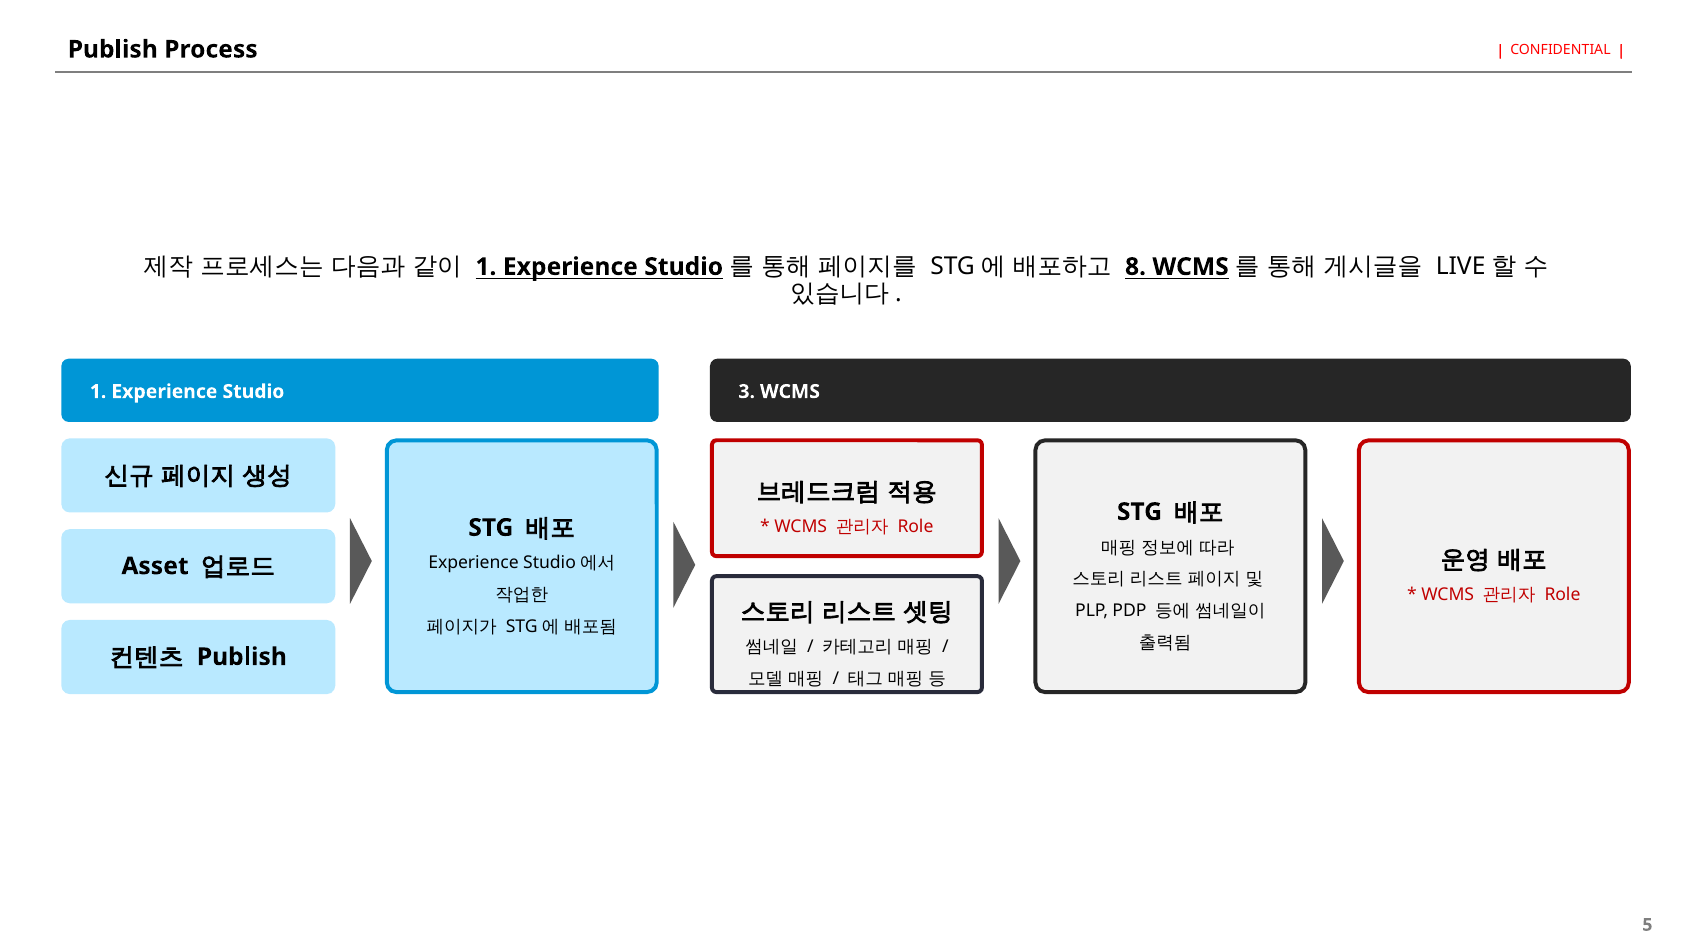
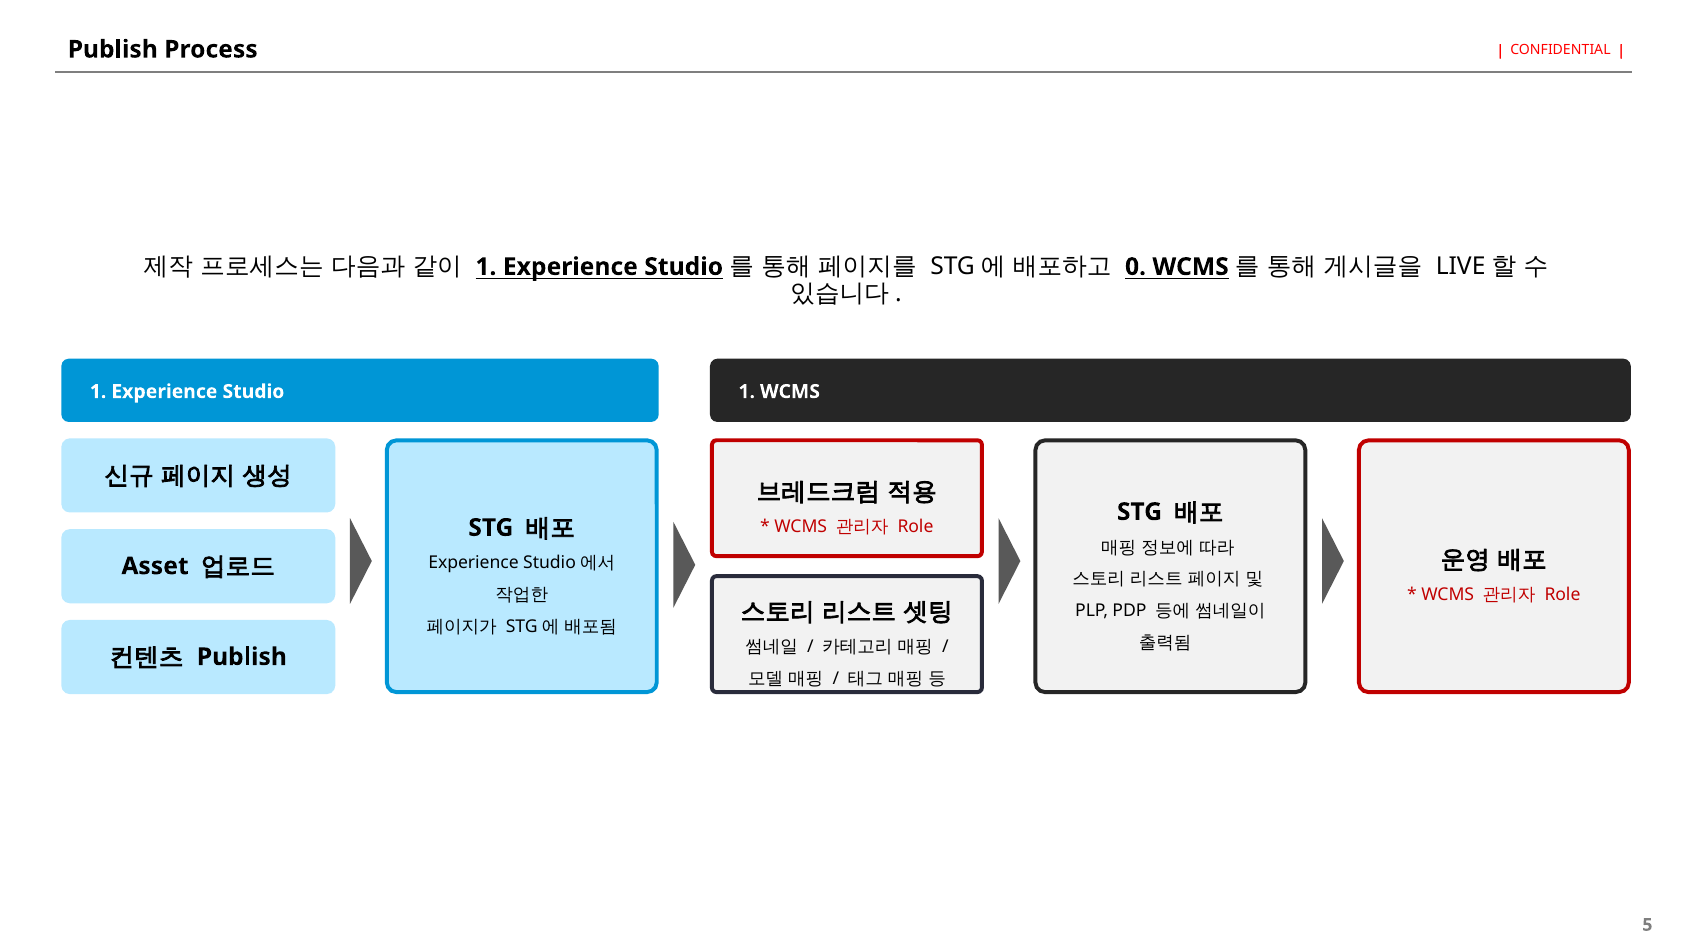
8: 8 -> 0 (1136, 267)
Studio 3: 3 -> 1 (747, 392)
